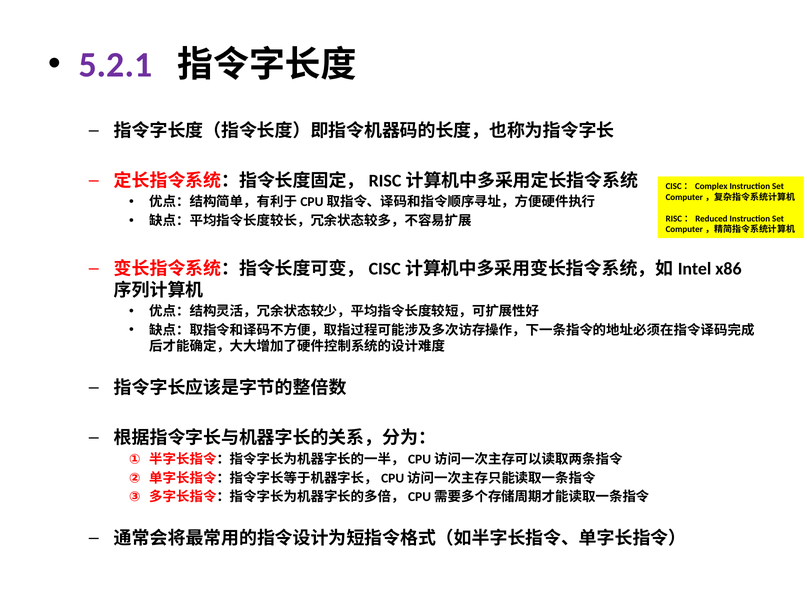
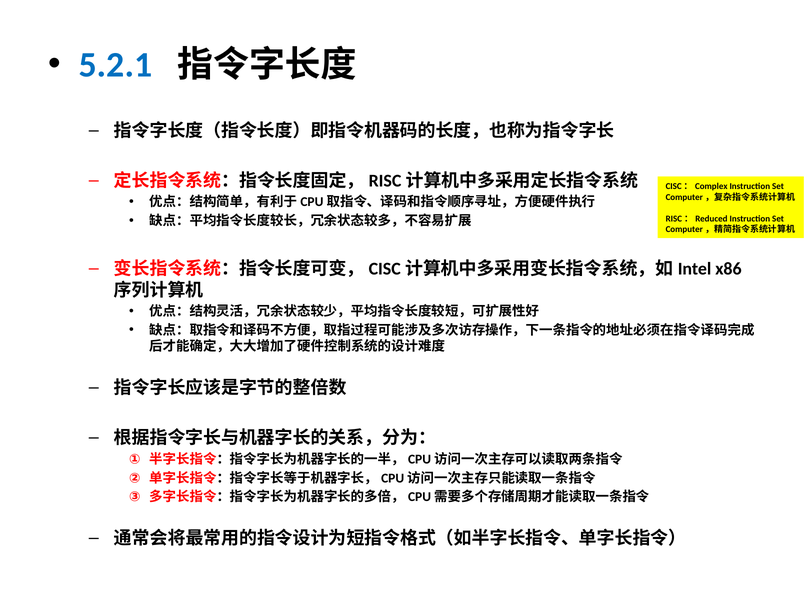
5.2.1 colour: purple -> blue (116, 65)
